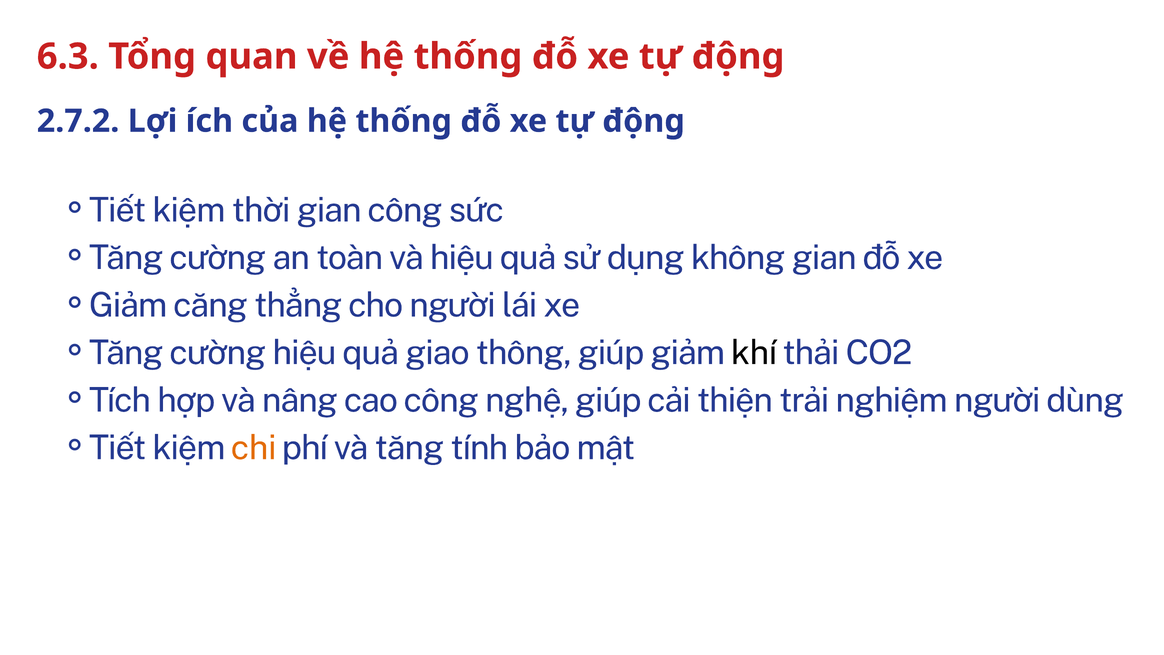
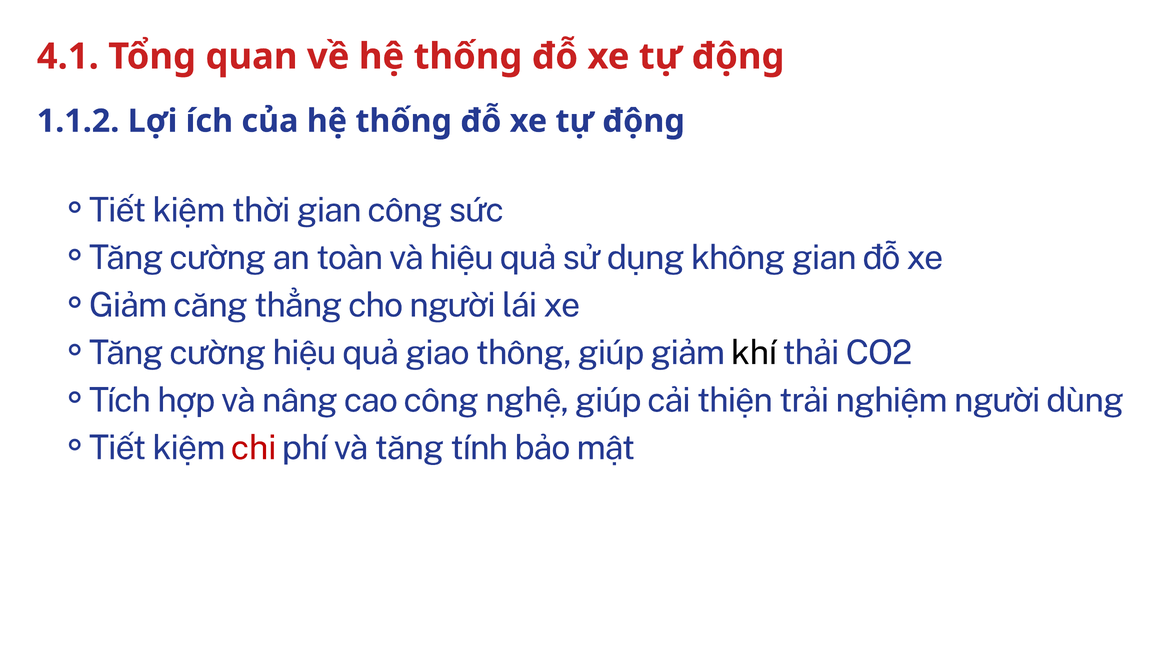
6.3: 6.3 -> 4.1 (68, 57)
2.7.2: 2.7.2 -> 1.1.2 (78, 121)
chi colour: orange -> red (254, 448)
